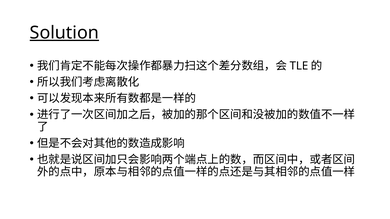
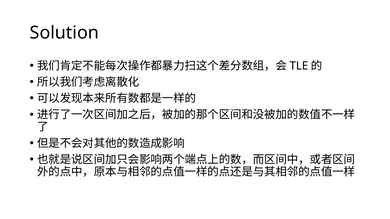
Solution underline: present -> none (64, 33)
